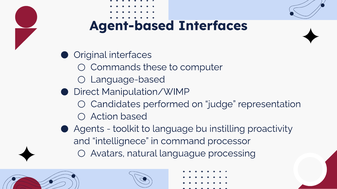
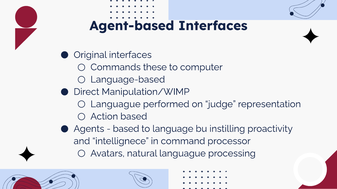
Candidates: Candidates -> Languague (116, 104)
toolkit: toolkit -> based (126, 129)
